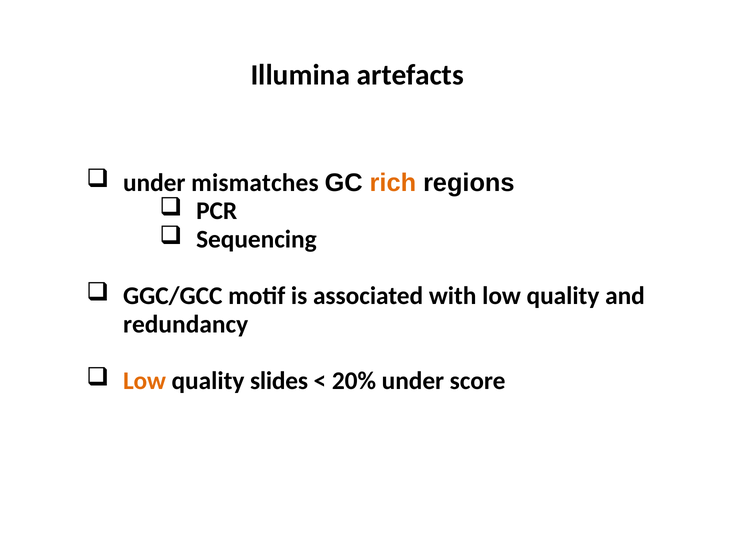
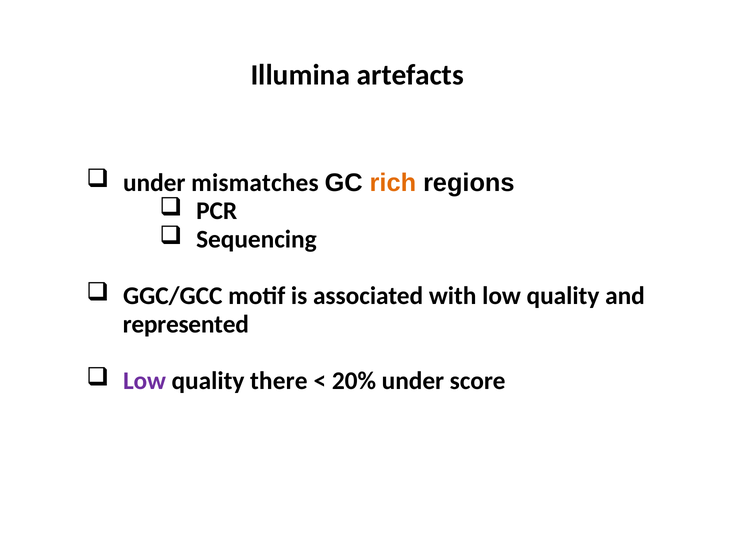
redundancy: redundancy -> represented (186, 324)
Low colour: orange -> purple (145, 381)
slides: slides -> there (279, 381)
